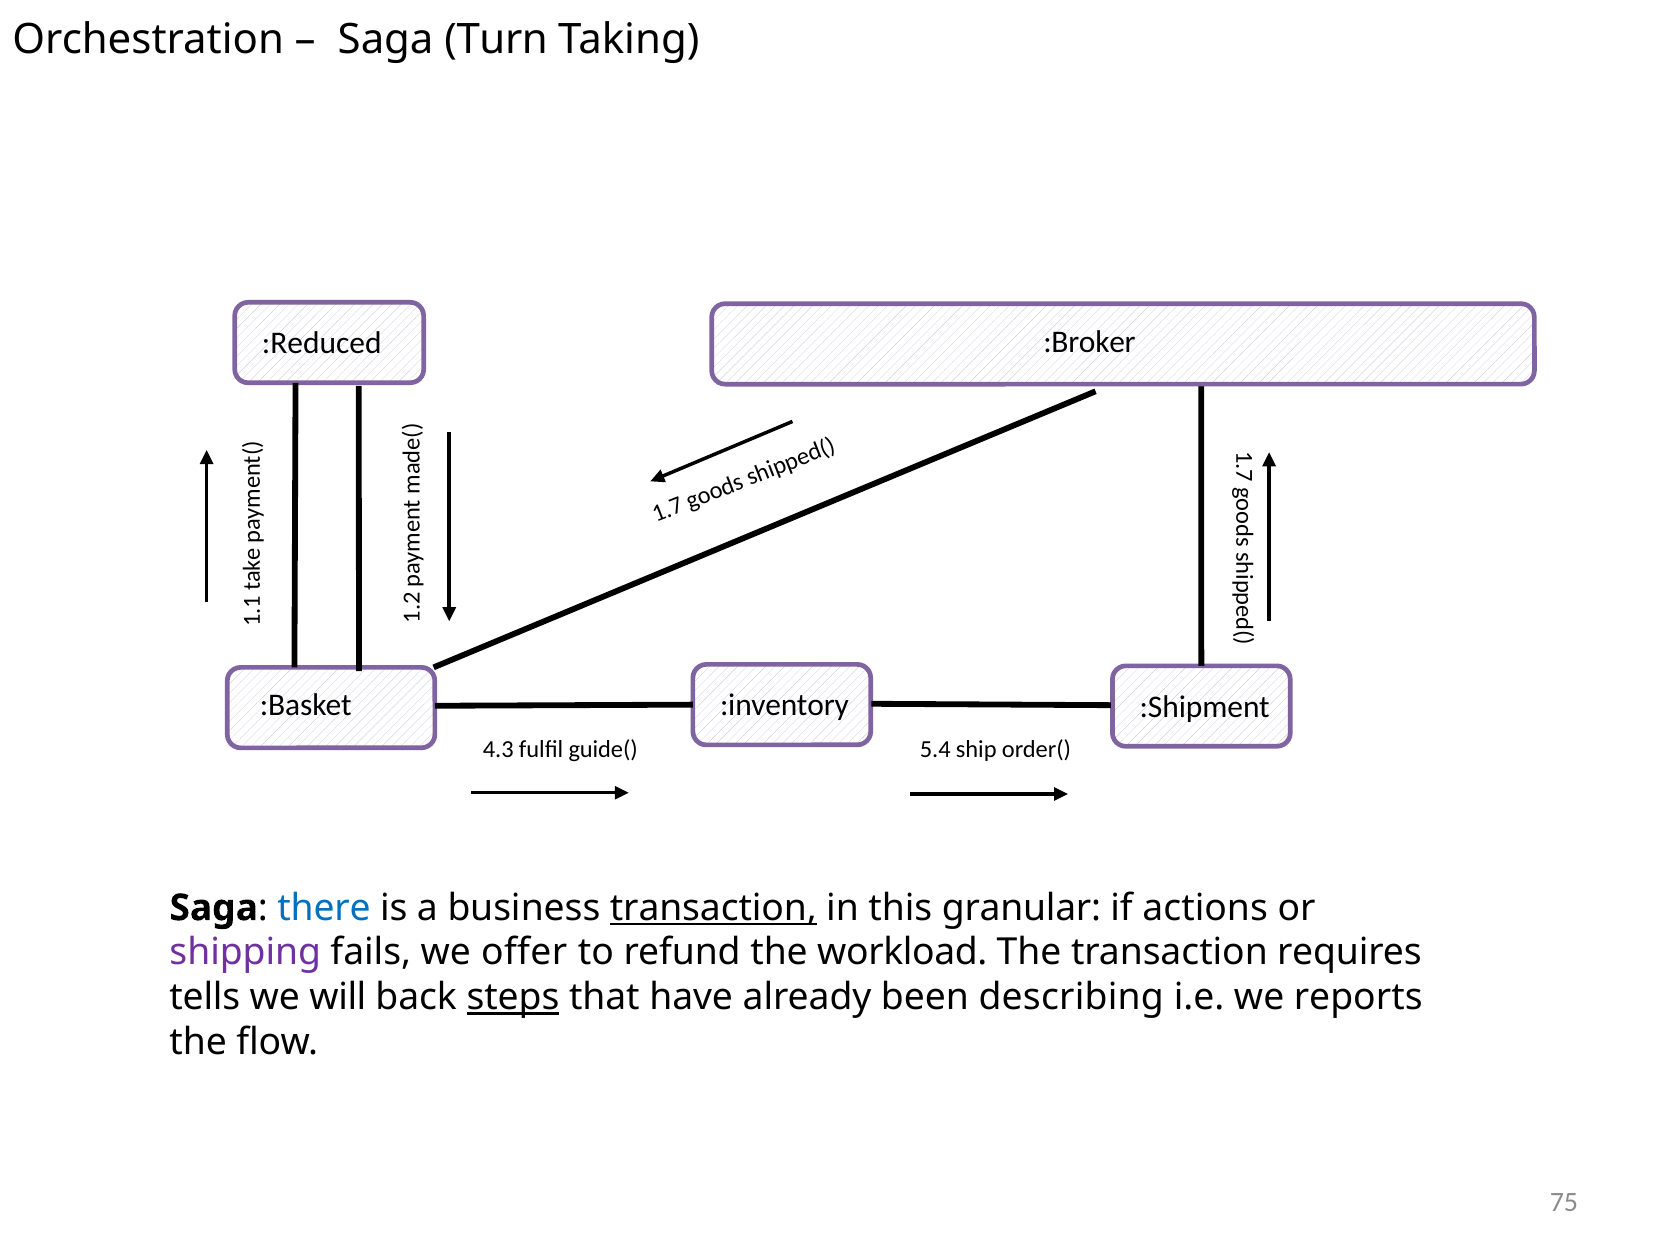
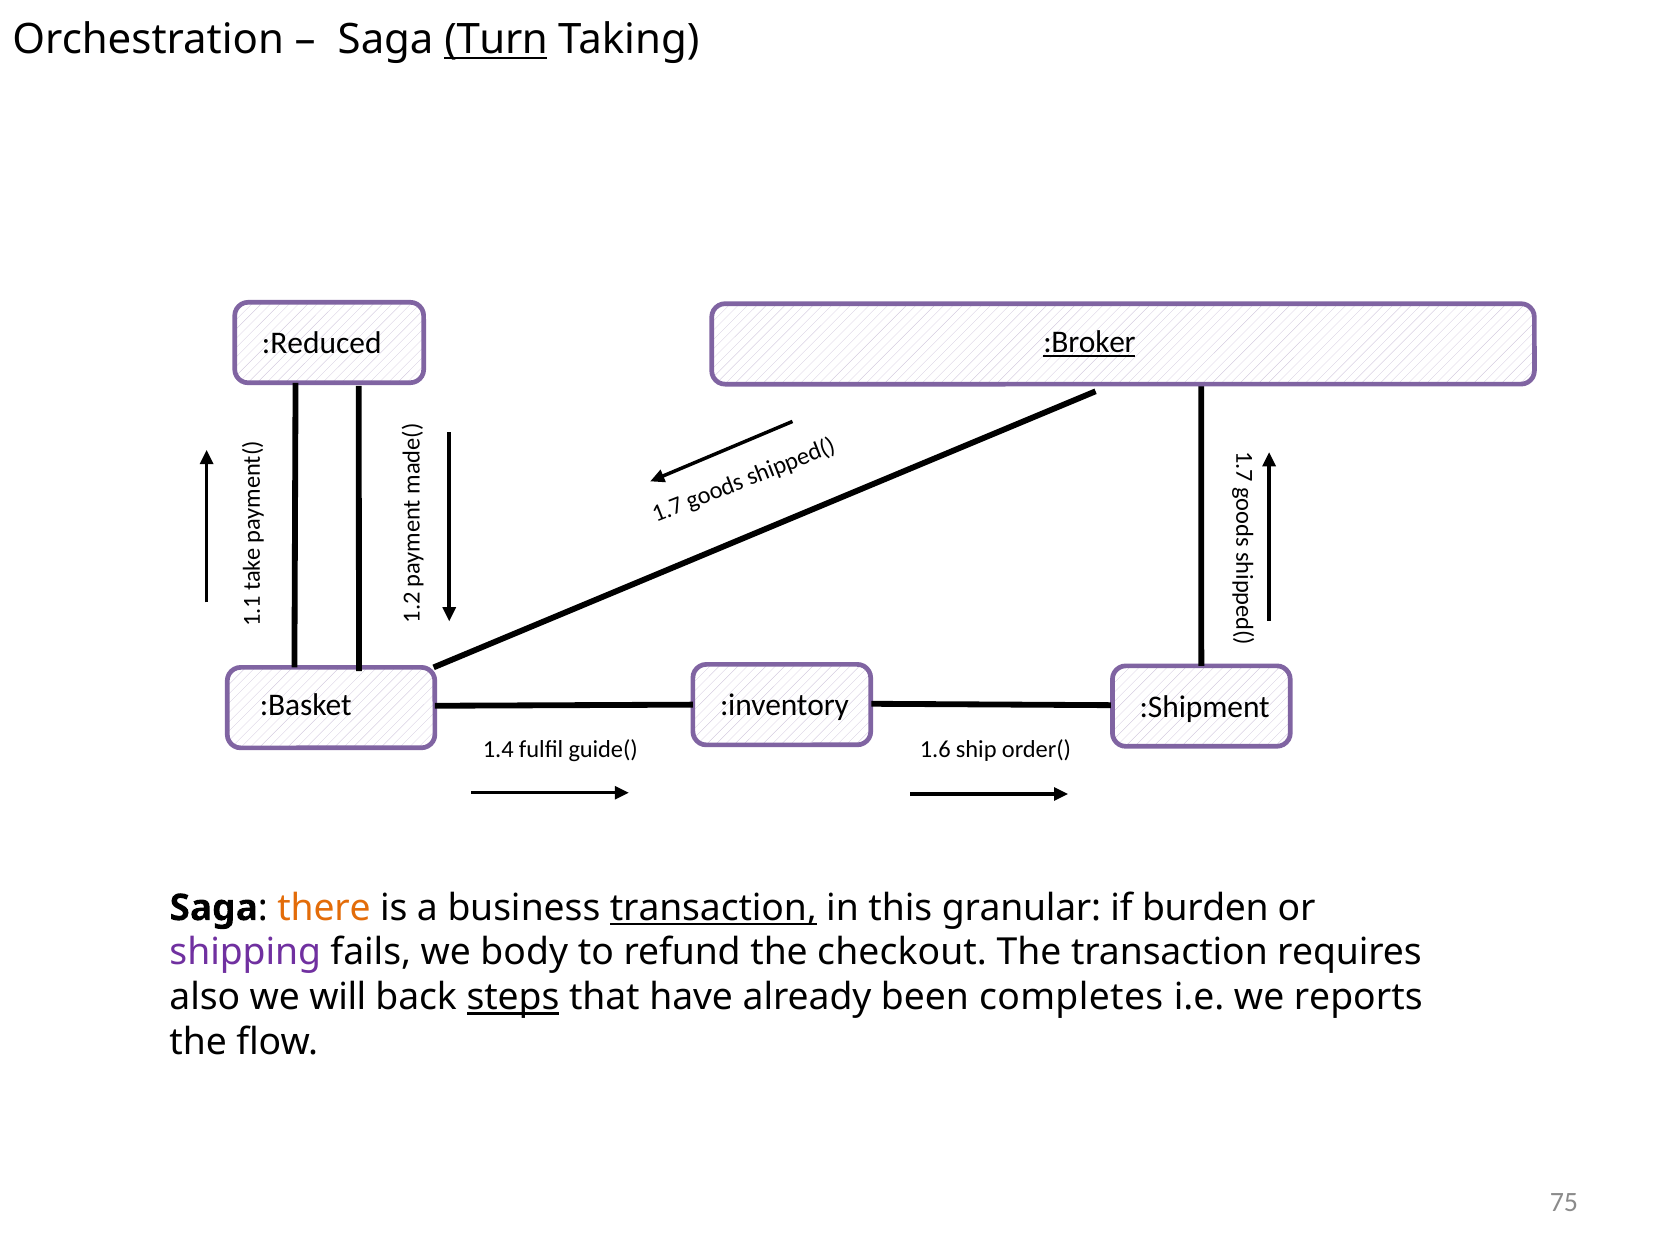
Turn underline: none -> present (496, 40)
:Broker underline: none -> present (1089, 342)
4.3: 4.3 -> 1.4 (498, 749)
5.4: 5.4 -> 1.6 (935, 749)
there colour: blue -> orange (324, 908)
actions: actions -> burden (1205, 908)
offer: offer -> body (524, 953)
workload: workload -> checkout (902, 953)
tells: tells -> also (205, 998)
describing: describing -> completes (1071, 998)
